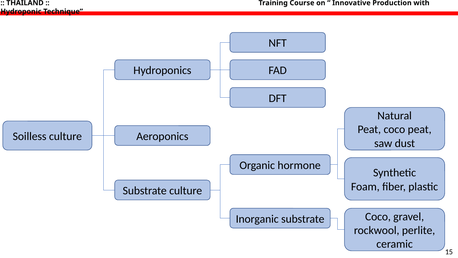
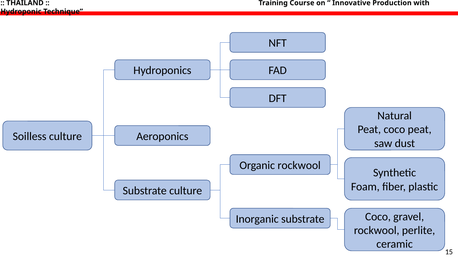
Organic hormone: hormone -> rockwool (299, 165)
